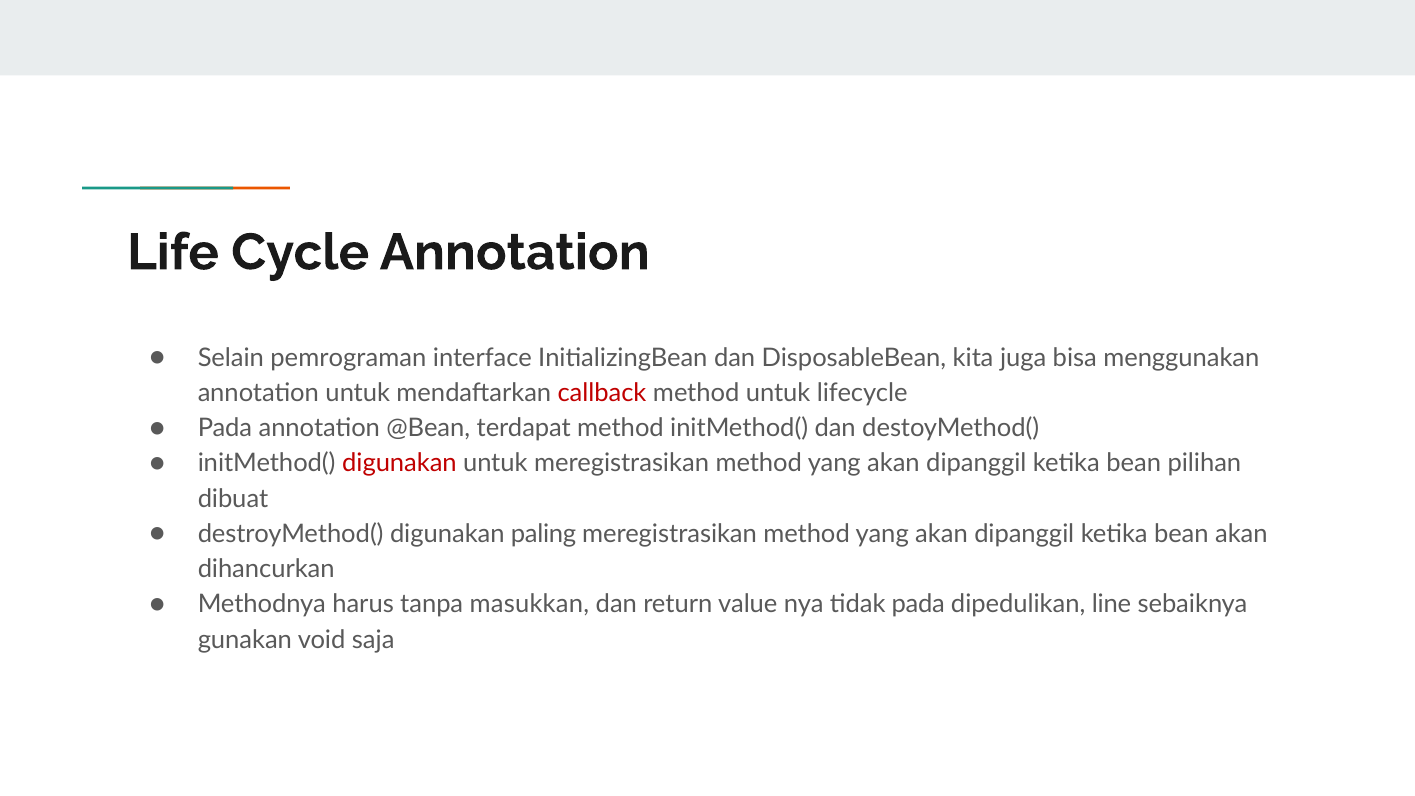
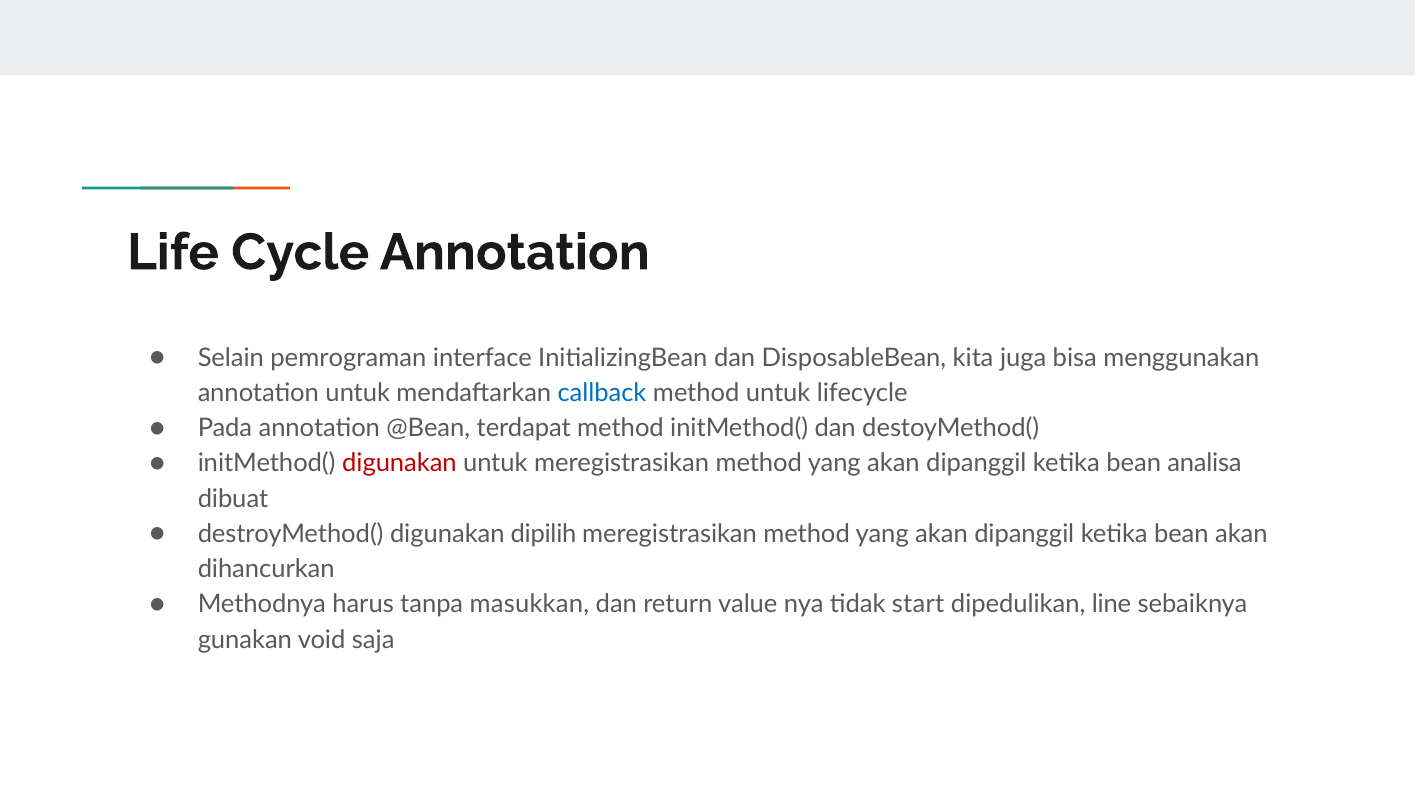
callback colour: red -> blue (602, 393)
pilihan: pilihan -> analisa (1204, 463)
paling: paling -> dipilih (544, 534)
tidak pada: pada -> start (918, 604)
